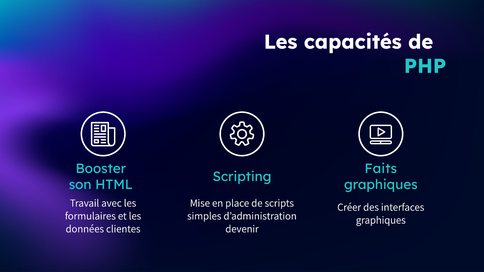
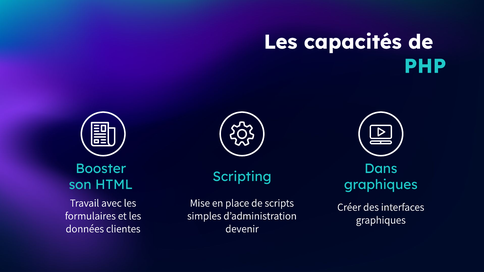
Faits: Faits -> Dans (381, 169)
